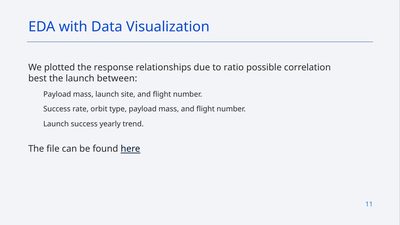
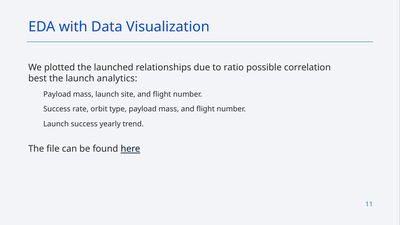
response: response -> launched (114, 68)
between: between -> analytics (117, 79)
